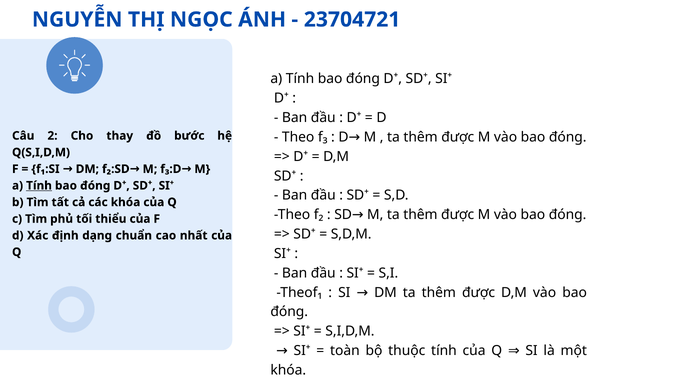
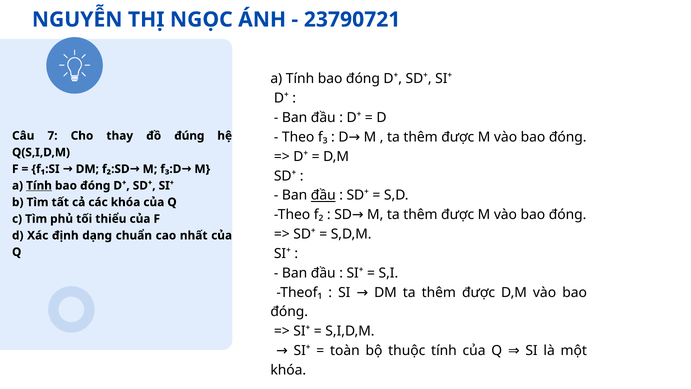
23704721: 23704721 -> 23790721 (352, 20)
2: 2 -> 7 (52, 136)
bước: bước -> đúng (189, 136)
đầu underline: none -> present (323, 195)
